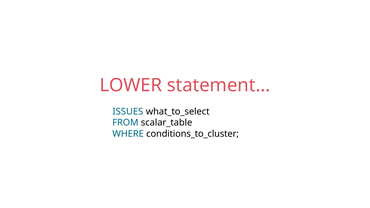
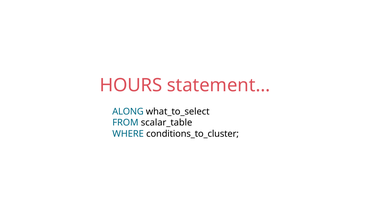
LOWER: LOWER -> HOURS (131, 85)
ISSUES: ISSUES -> ALONG (128, 112)
